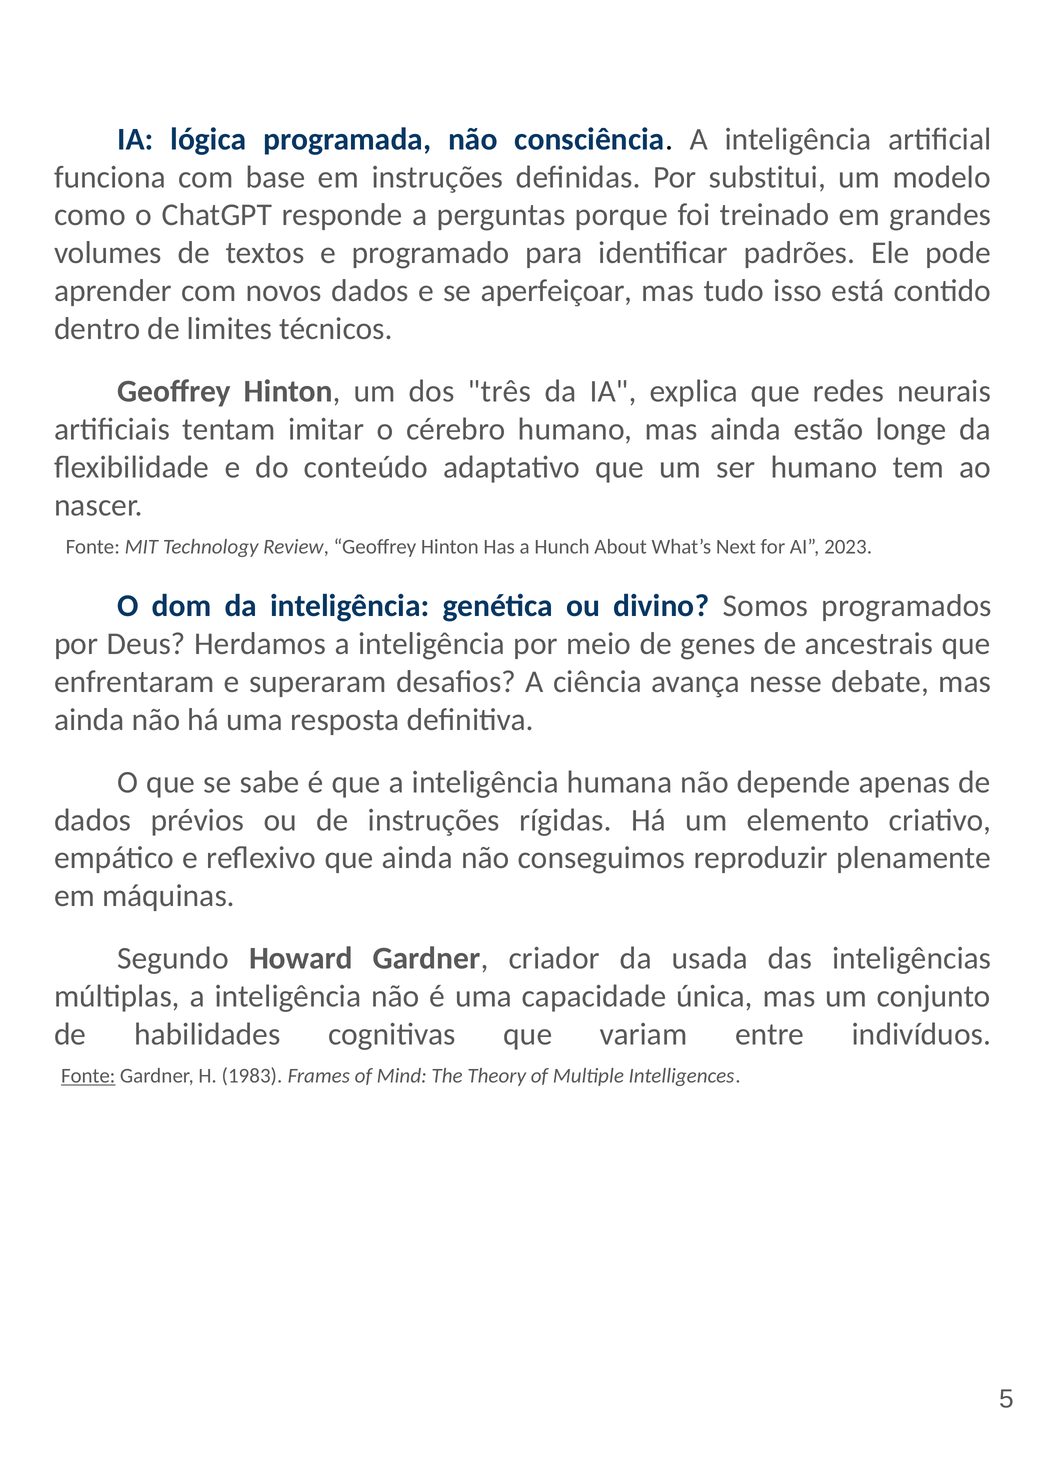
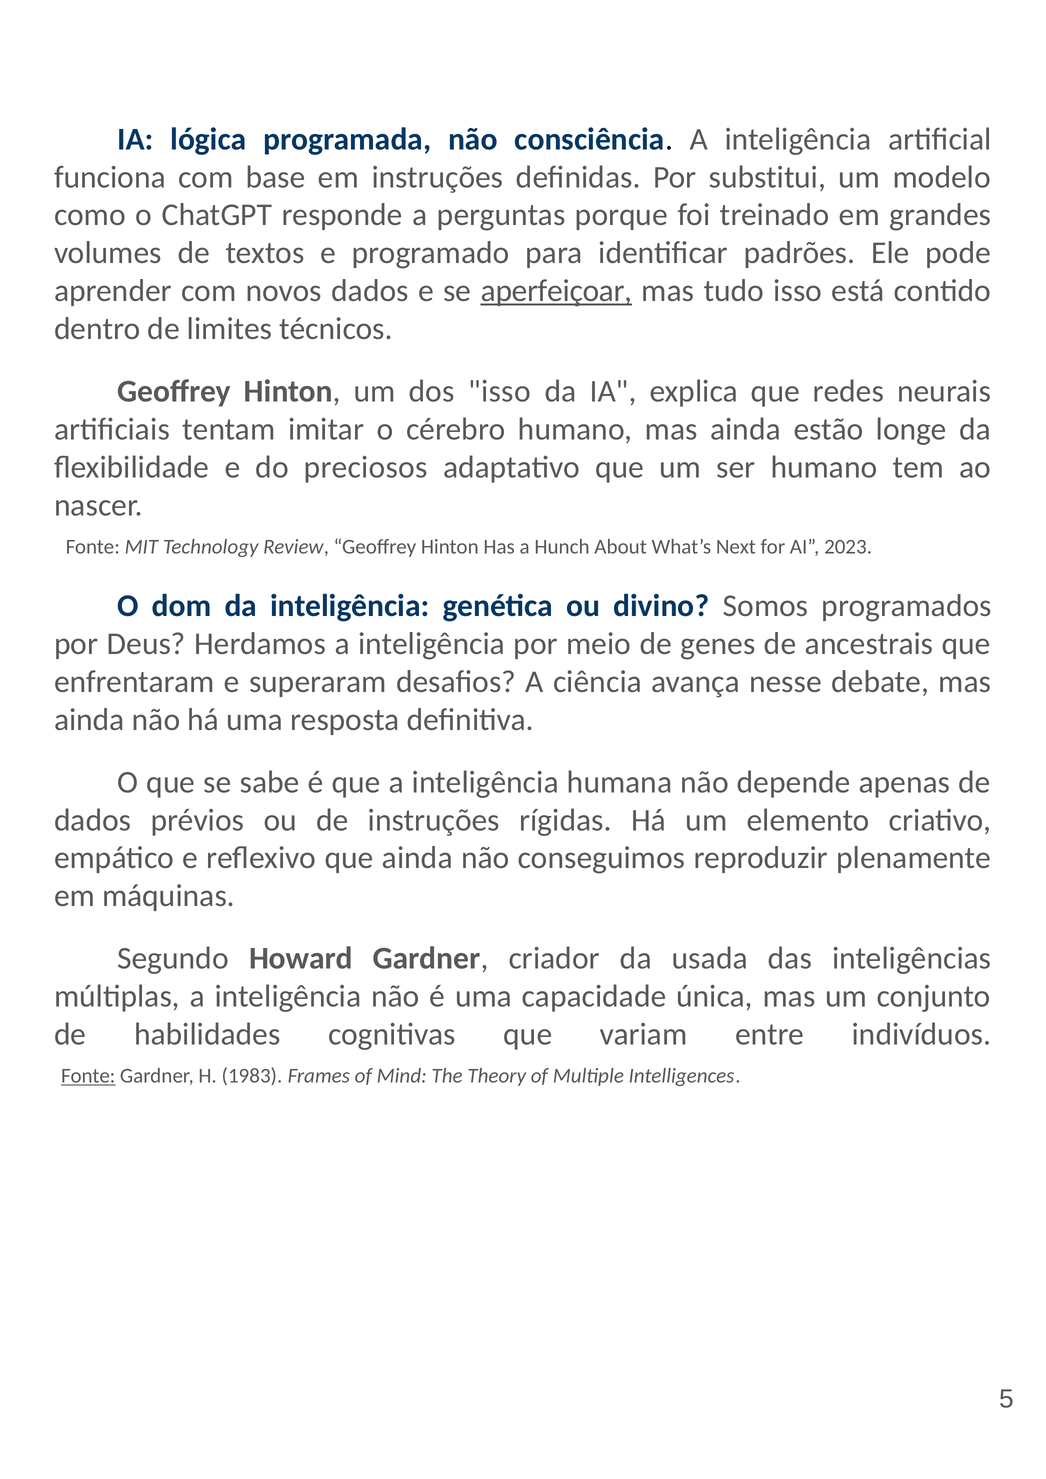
aperfeiçoar underline: none -> present (557, 291)
dos três: três -> isso (500, 392)
conteúdo: conteúdo -> preciosos (366, 467)
